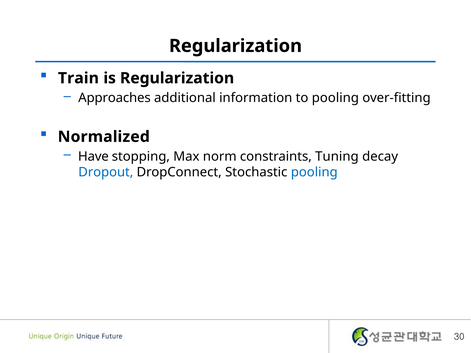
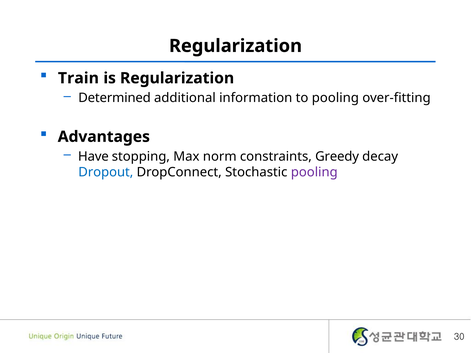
Approaches: Approaches -> Determined (115, 98)
Normalized: Normalized -> Advantages (104, 137)
Tuning: Tuning -> Greedy (337, 157)
pooling colour: blue -> purple (314, 172)
